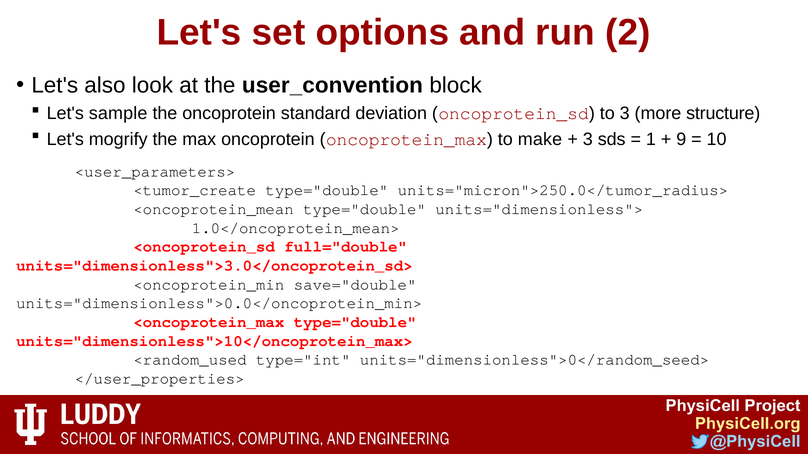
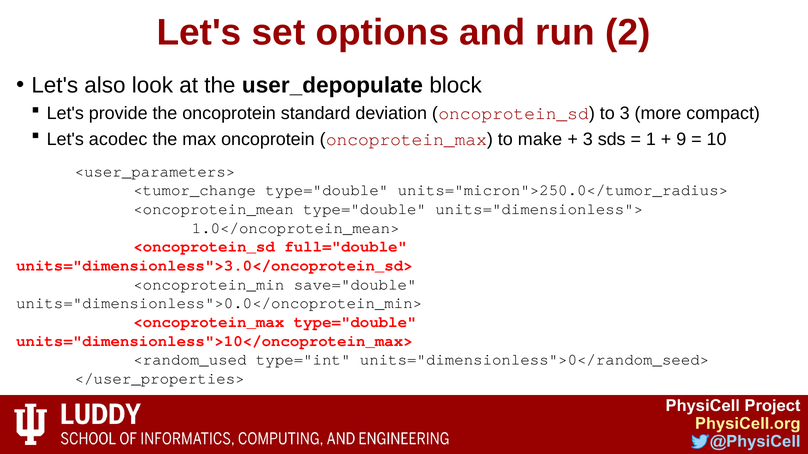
user_convention: user_convention -> user_depopulate (332, 86)
sample: sample -> provide (118, 114)
structure: structure -> compact (723, 114)
mogrify: mogrify -> acodec (118, 139)
<tumor_create: <tumor_create -> <tumor_change (195, 190)
